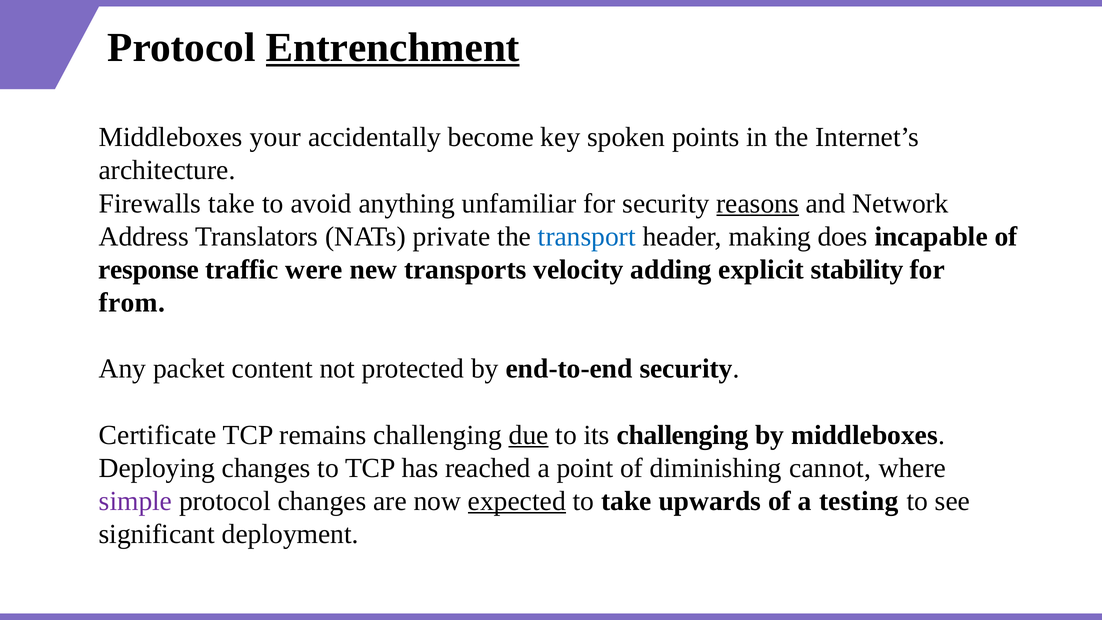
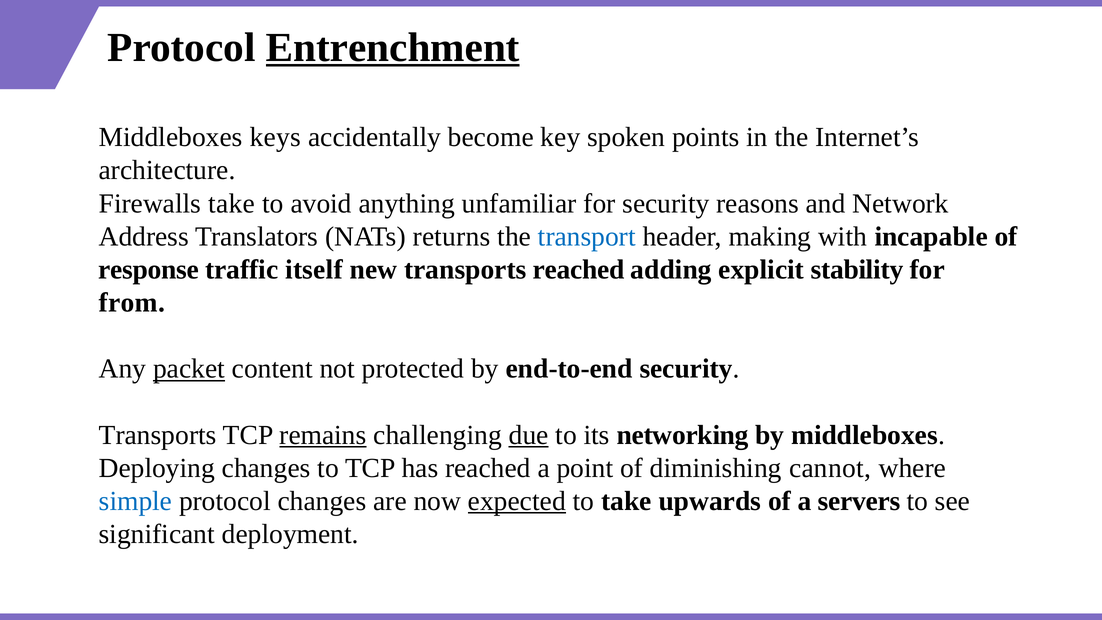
your: your -> keys (275, 137)
reasons underline: present -> none (758, 203)
private: private -> returns (451, 236)
does: does -> with (843, 236)
were: were -> itself (314, 270)
transports velocity: velocity -> reached (579, 270)
packet underline: none -> present (189, 369)
Certificate: Certificate -> Transports (158, 435)
remains underline: none -> present (323, 435)
its challenging: challenging -> networking (683, 435)
simple colour: purple -> blue (135, 501)
testing: testing -> servers (859, 501)
